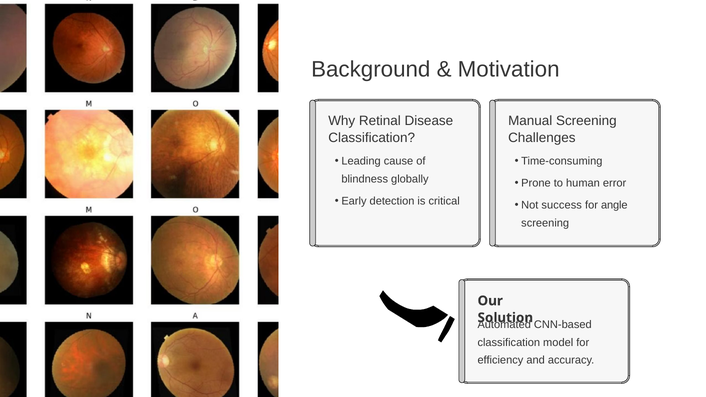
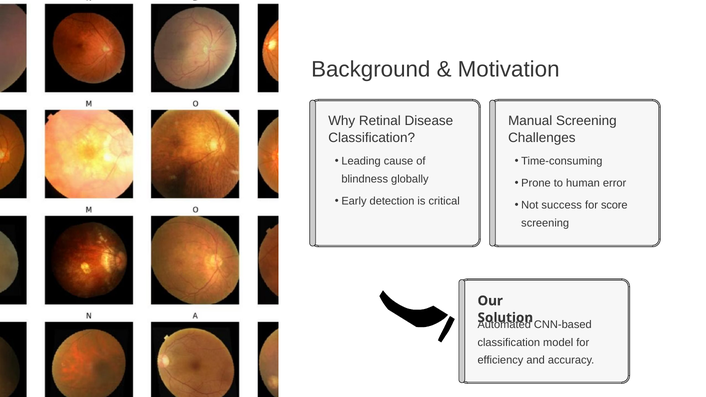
angle: angle -> score (614, 205)
